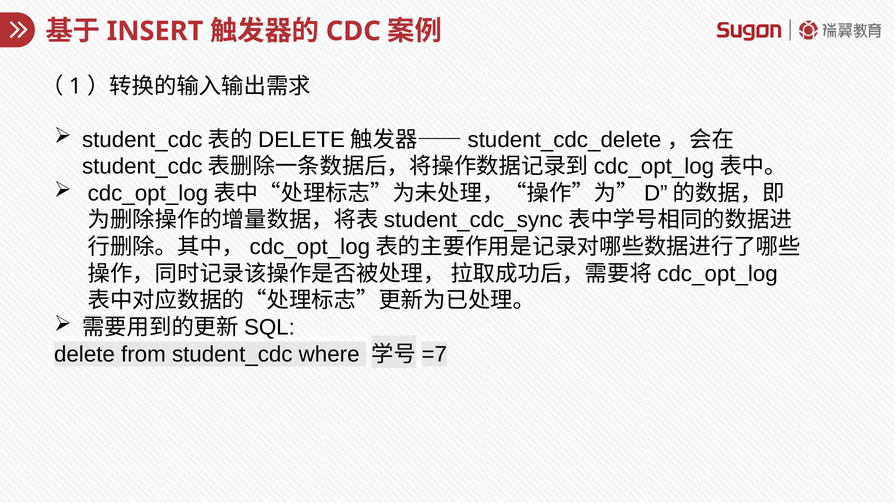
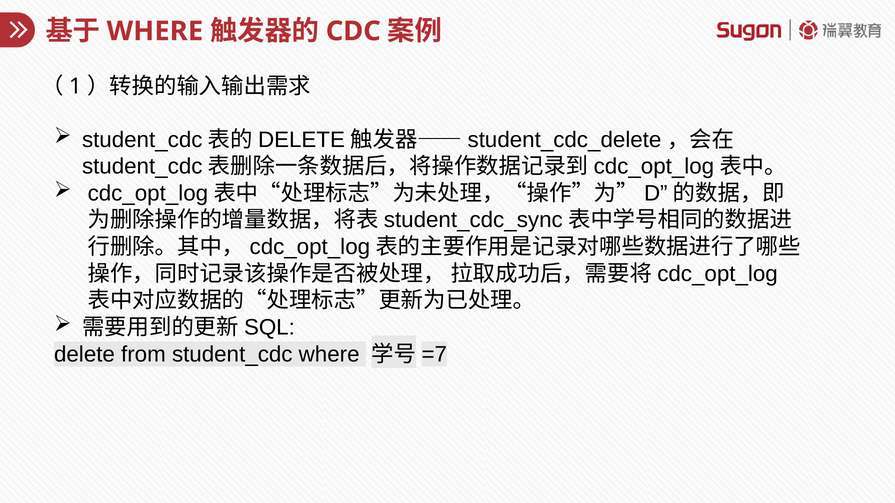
INSERT: INSERT -> WHERE (155, 31)
